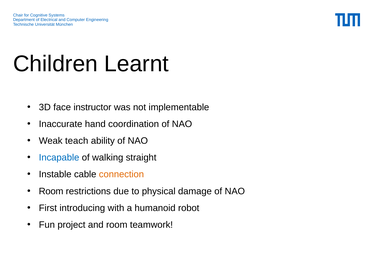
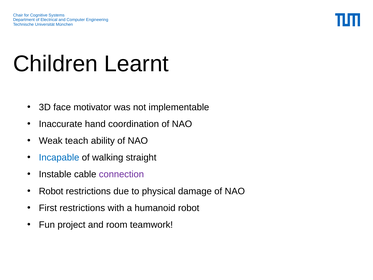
instructor: instructor -> motivator (92, 107)
connection colour: orange -> purple (121, 174)
Room: Room -> Robot (51, 191)
First introducing: introducing -> restrictions (82, 208)
